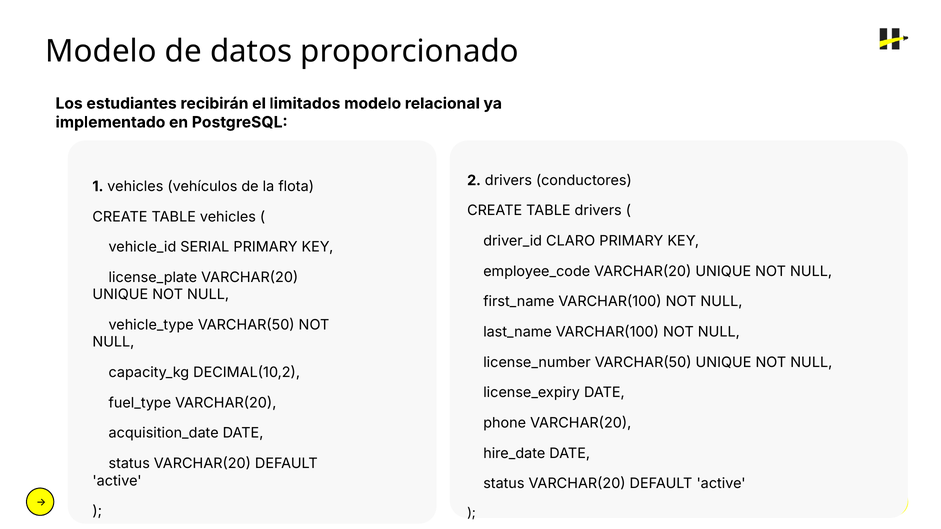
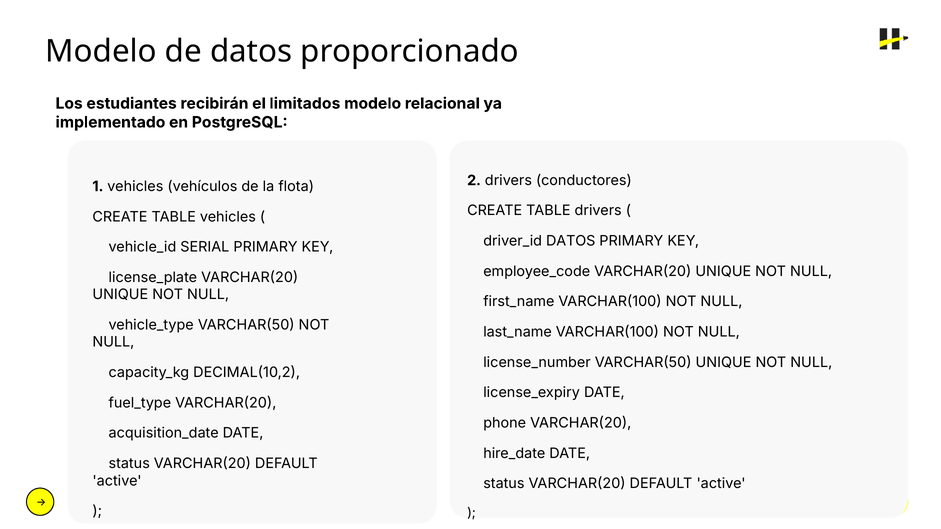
driver_id CLARO: CLARO -> DATOS (571, 241)
